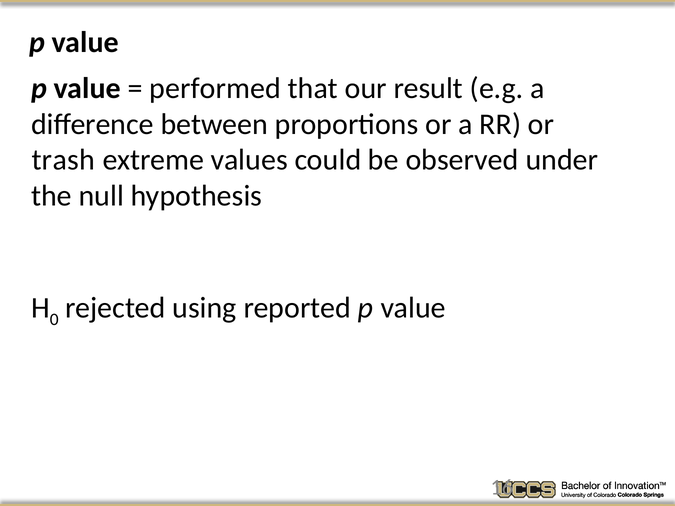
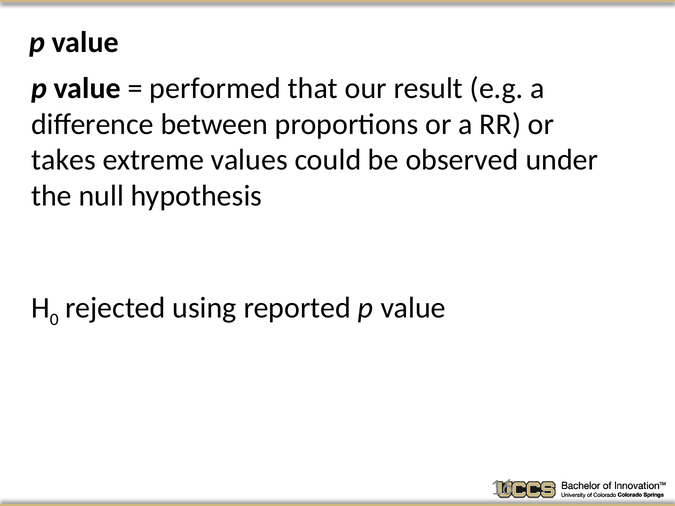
trash: trash -> takes (63, 160)
